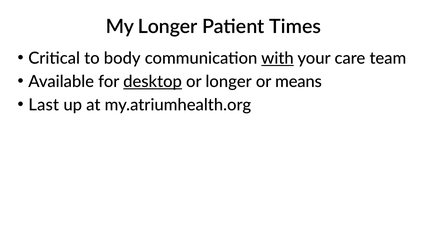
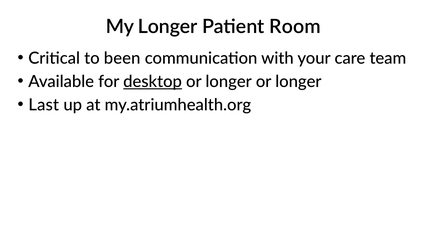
Times: Times -> Room (295, 27)
body: body -> been (122, 58)
with underline: present -> none (277, 58)
means: means -> longer (298, 82)
